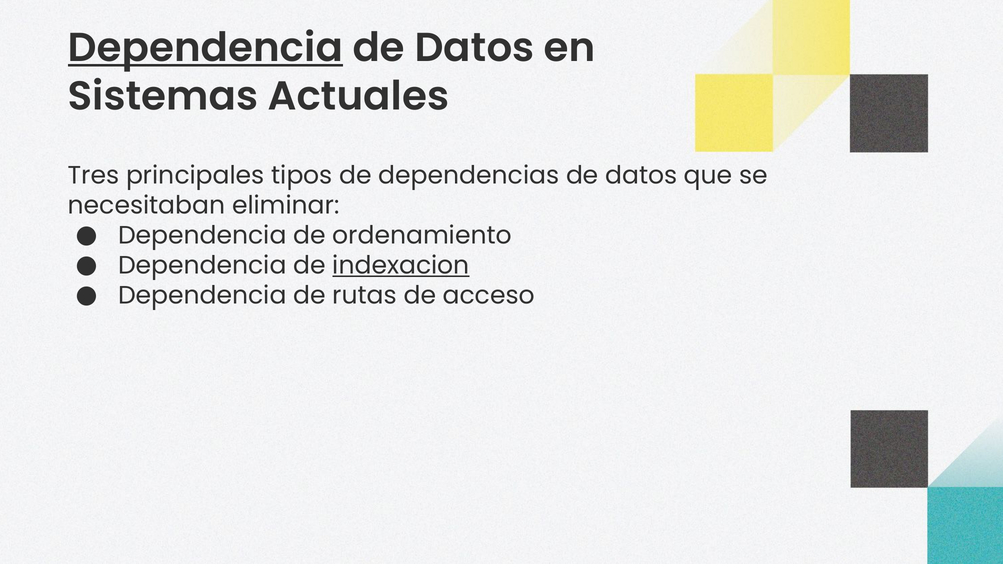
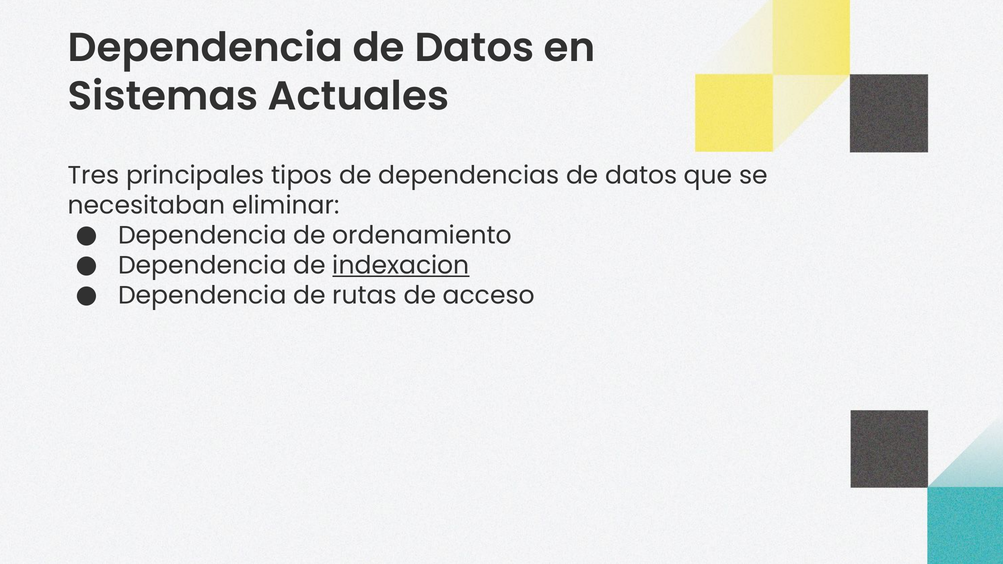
Dependencia underline: present -> none (205, 48)
